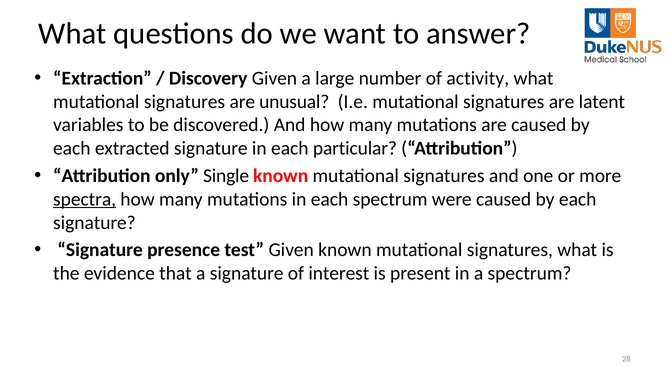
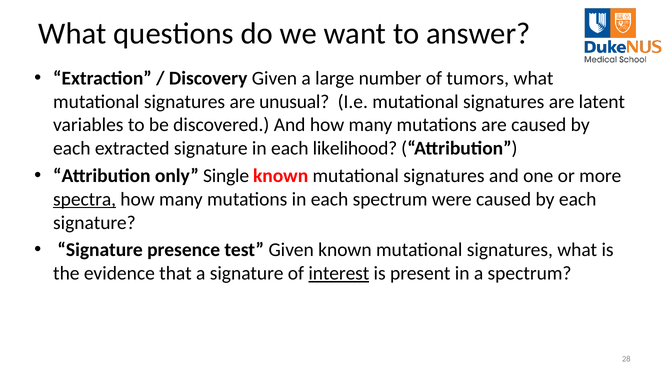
activity: activity -> tumors (478, 78)
particular: particular -> likelihood (355, 149)
interest underline: none -> present (339, 274)
